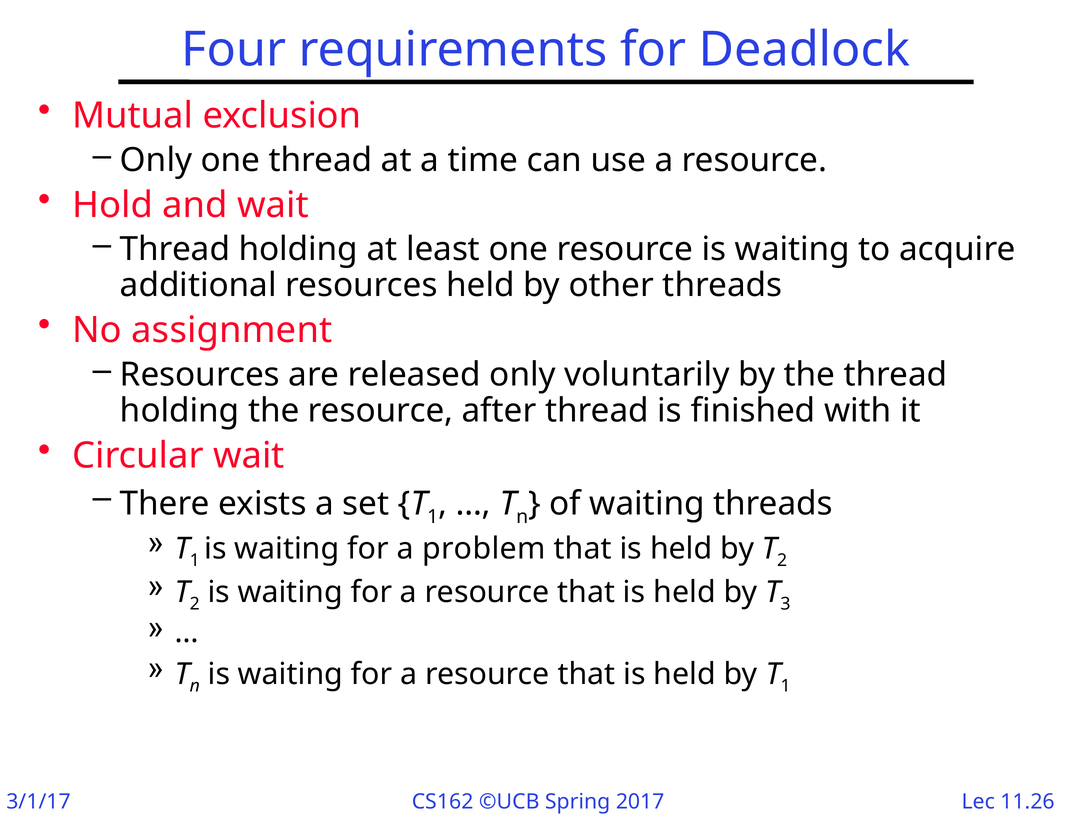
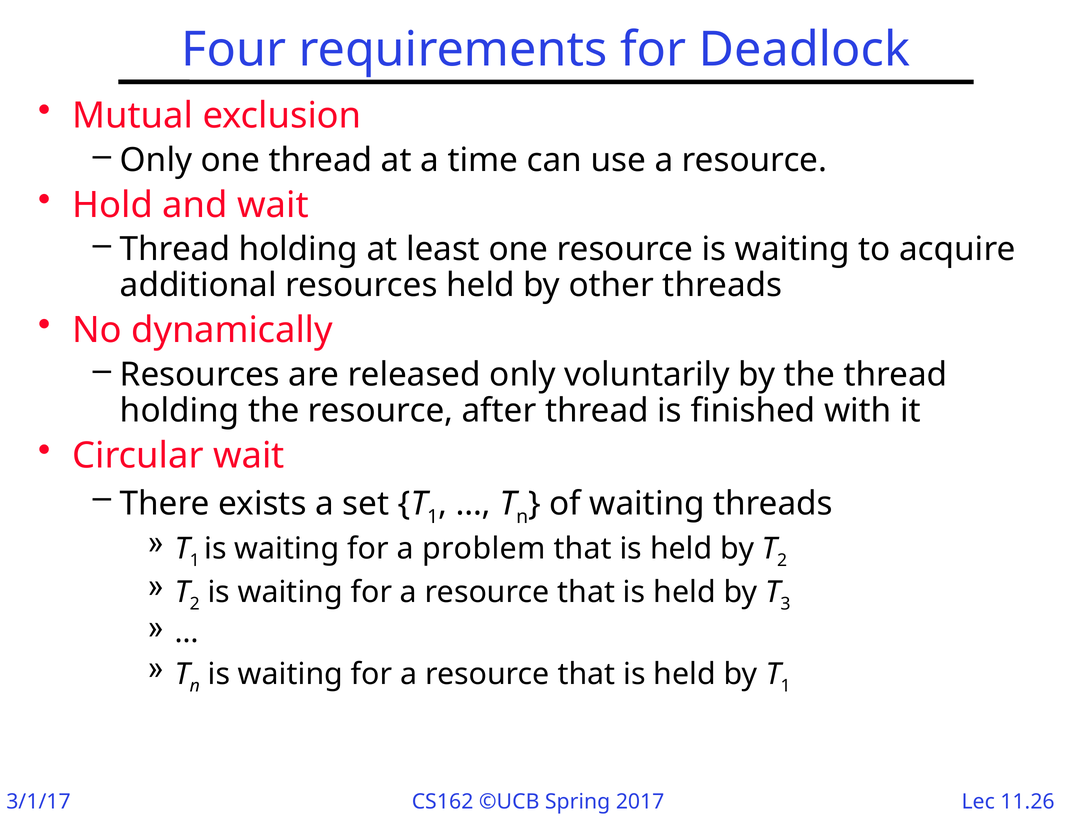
assignment: assignment -> dynamically (232, 330)
